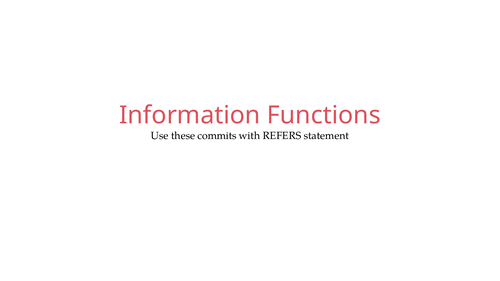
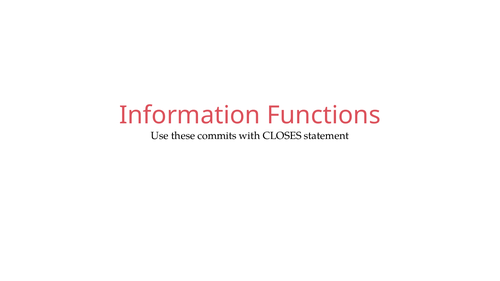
REFERS: REFERS -> CLOSES (282, 136)
